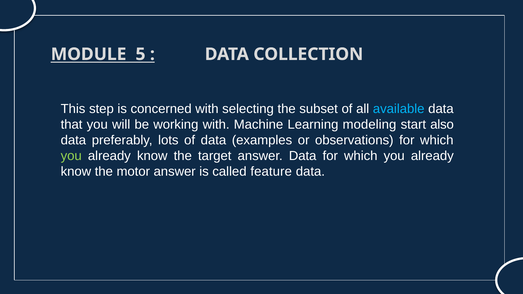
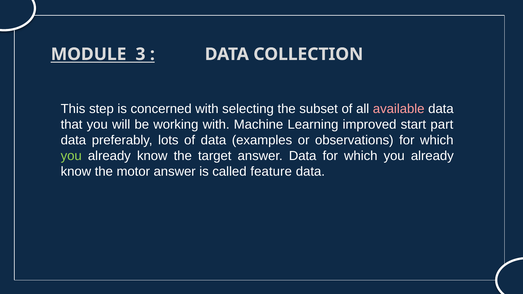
5: 5 -> 3 (140, 54)
available colour: light blue -> pink (399, 109)
modeling: modeling -> improved (370, 125)
also: also -> part (442, 125)
